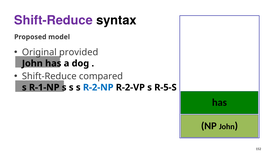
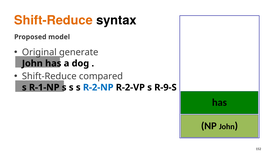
Shift-Reduce colour: purple -> orange (53, 20)
provided: provided -> generate (79, 52)
R-5-S: R-5-S -> R-9-S (165, 87)
